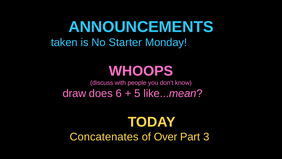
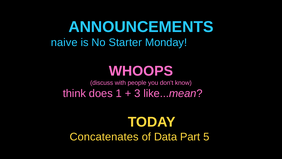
taken: taken -> naive (64, 42)
draw: draw -> think (74, 93)
6: 6 -> 1 (119, 93)
5: 5 -> 3 (137, 93)
Over: Over -> Data (166, 136)
3: 3 -> 5 (206, 136)
